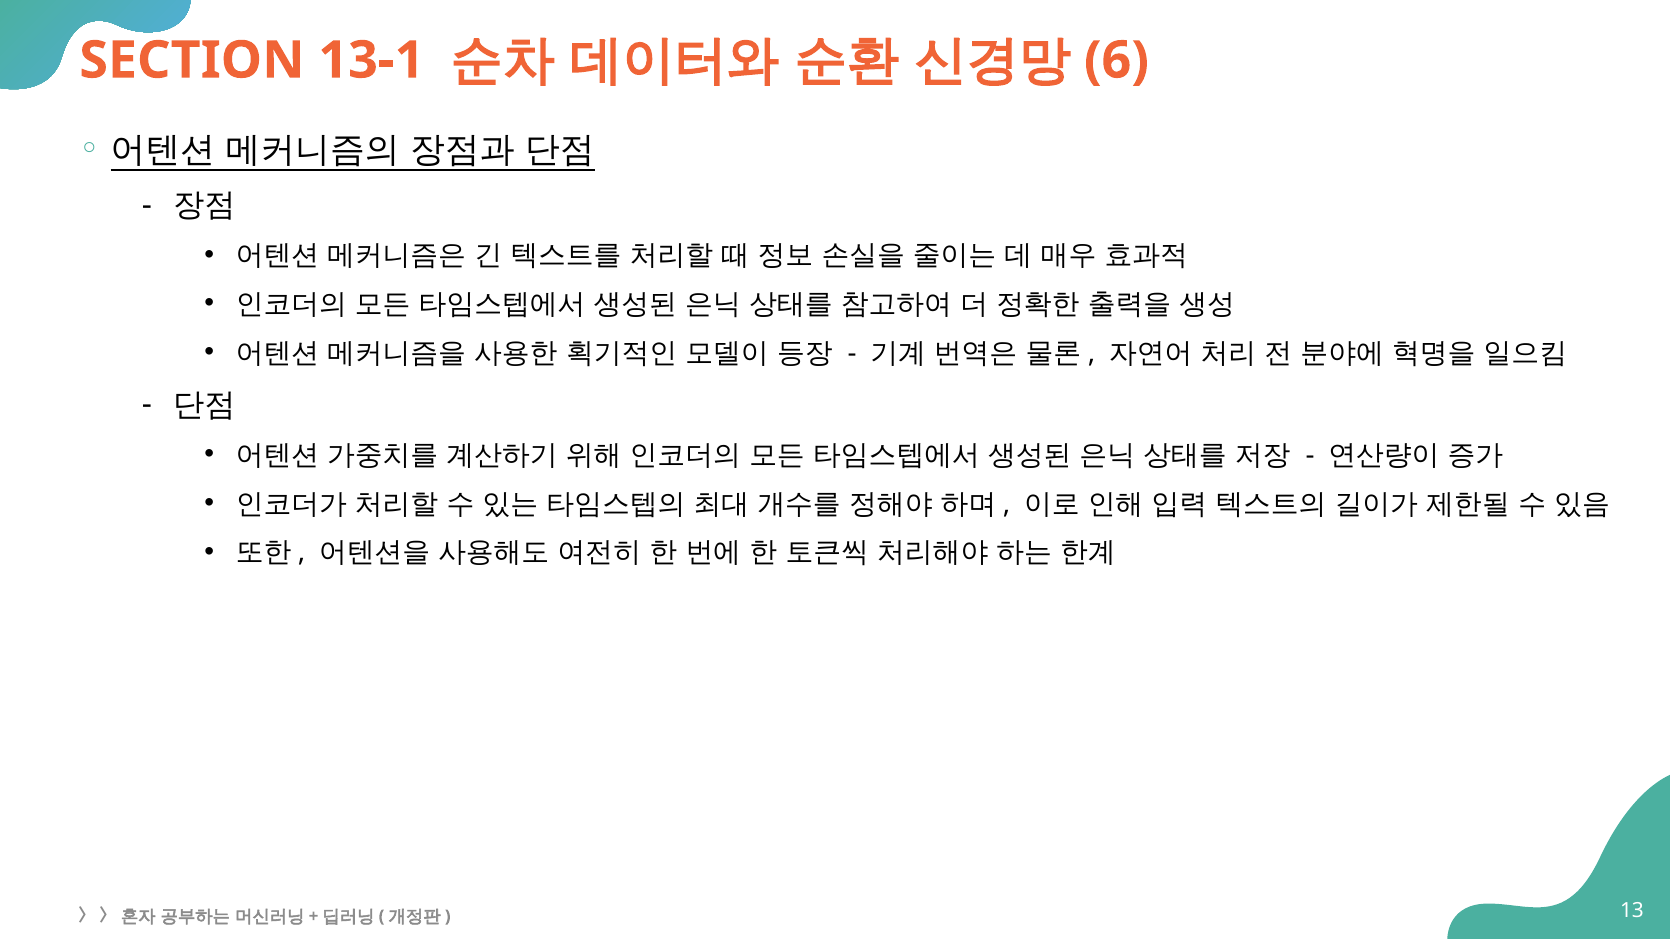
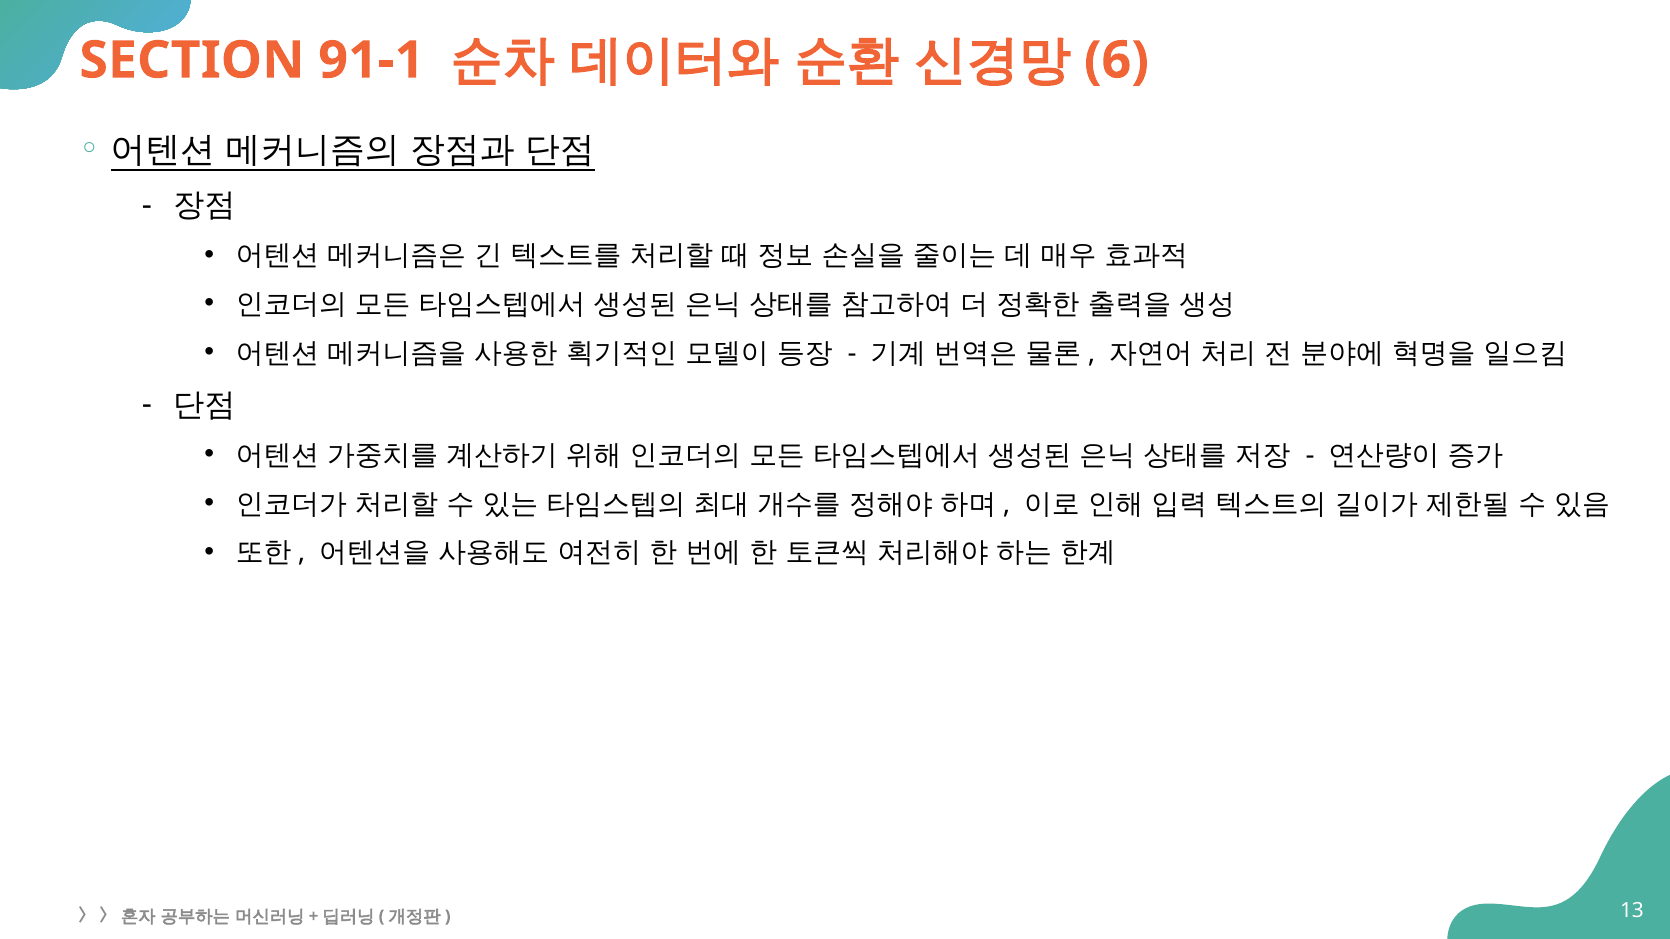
13-1: 13-1 -> 91-1 (371, 60)
